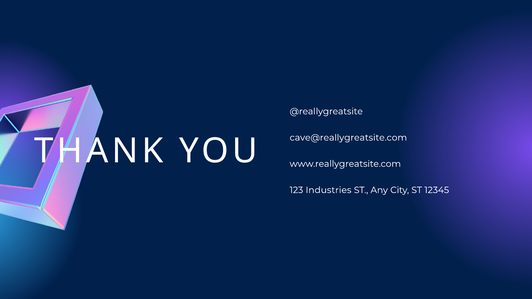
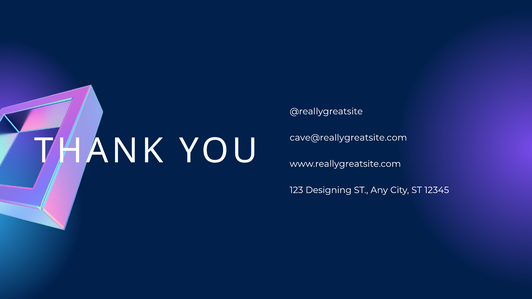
Industries: Industries -> Designing (329, 190)
